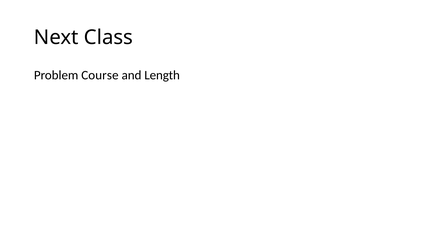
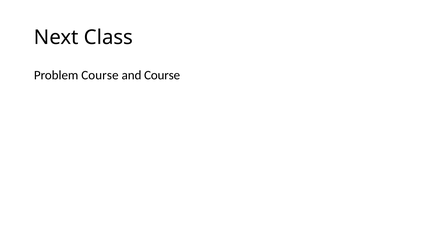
and Length: Length -> Course (162, 75)
